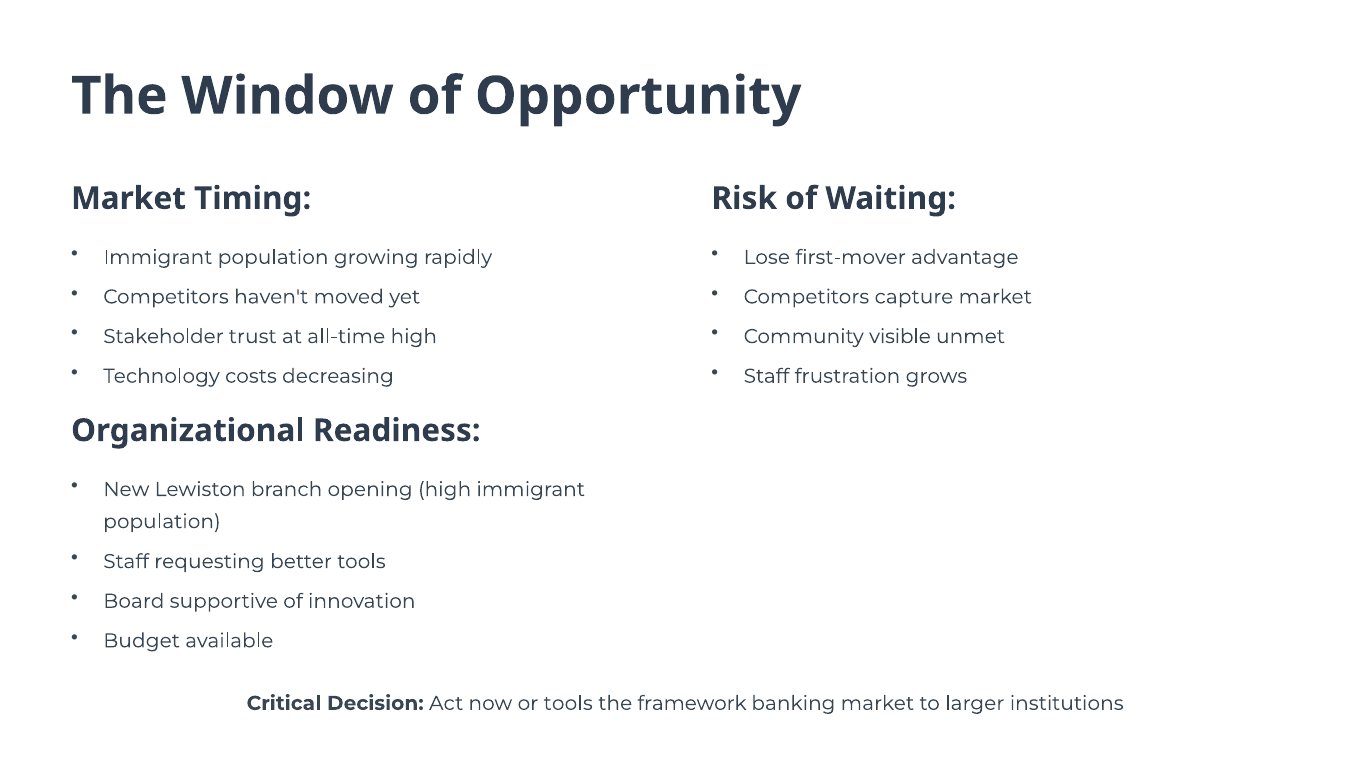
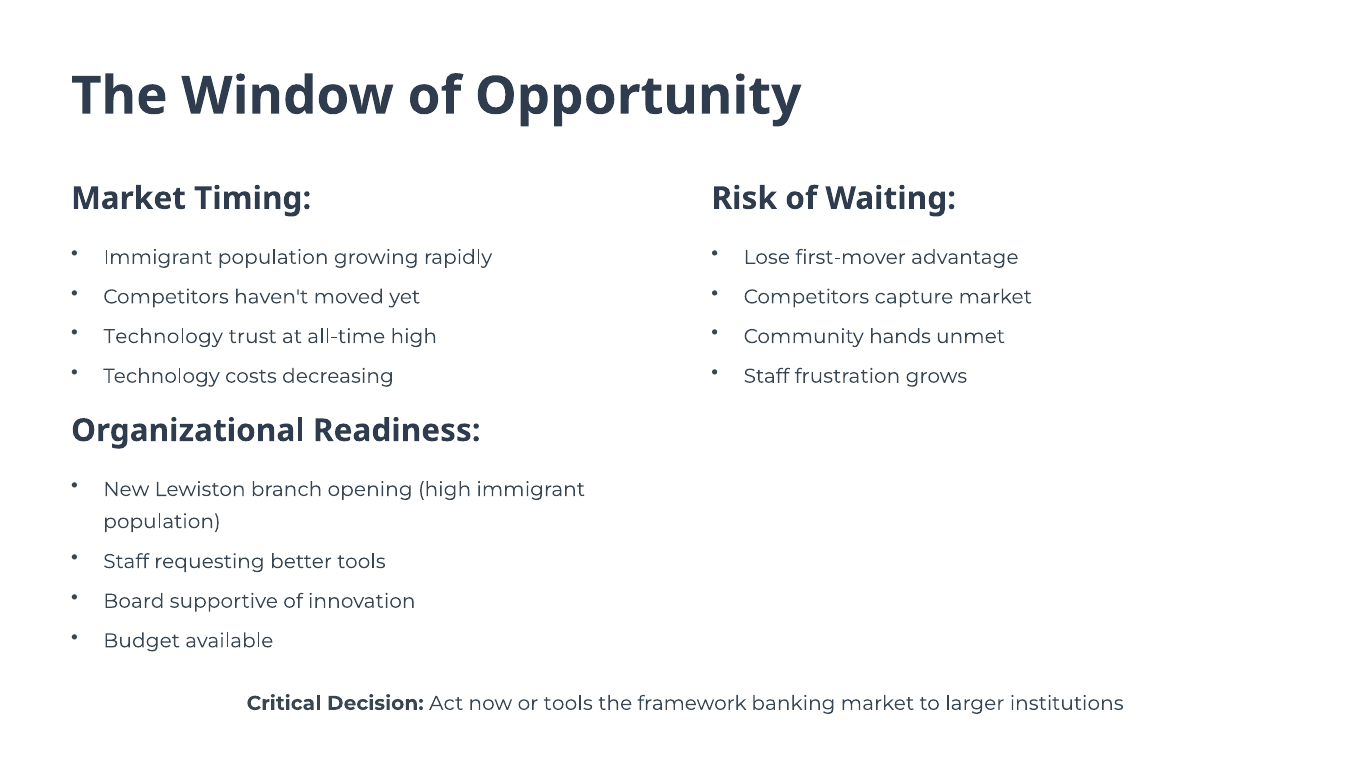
Stakeholder: Stakeholder -> Technology (163, 336)
visible: visible -> hands (900, 336)
